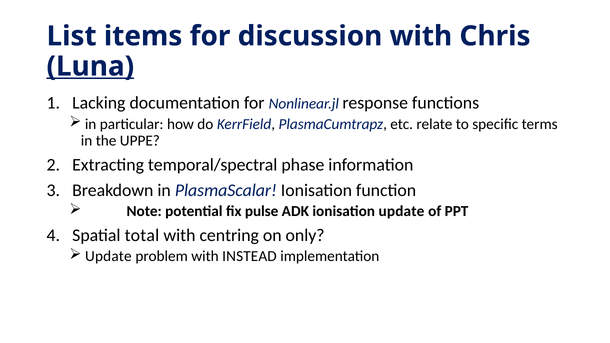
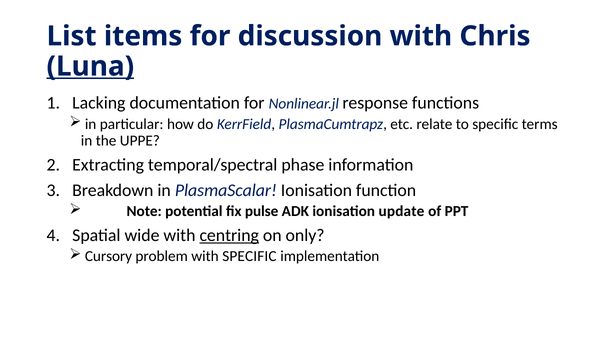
total: total -> wide (142, 235)
centring underline: none -> present (229, 235)
Update: Update -> Cursory (109, 256)
with INSTEAD: INSTEAD -> SPECIFIC (249, 256)
